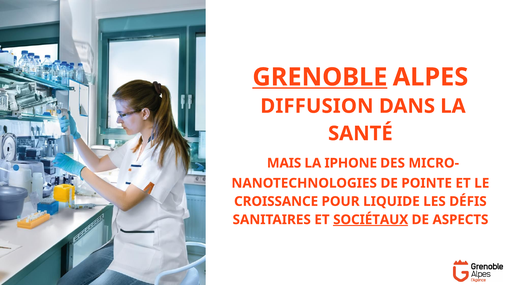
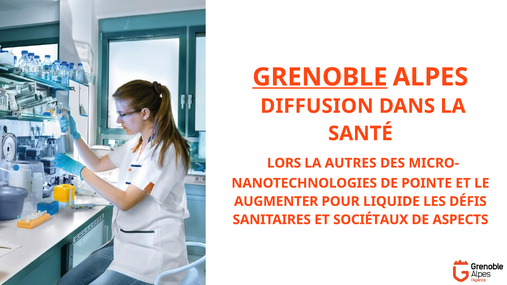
MAIS: MAIS -> LORS (284, 163)
IPHONE: IPHONE -> AUTRES (351, 163)
CROISSANCE: CROISSANCE -> AUGMENTER (276, 202)
SOCIÉTAUX underline: present -> none (371, 220)
